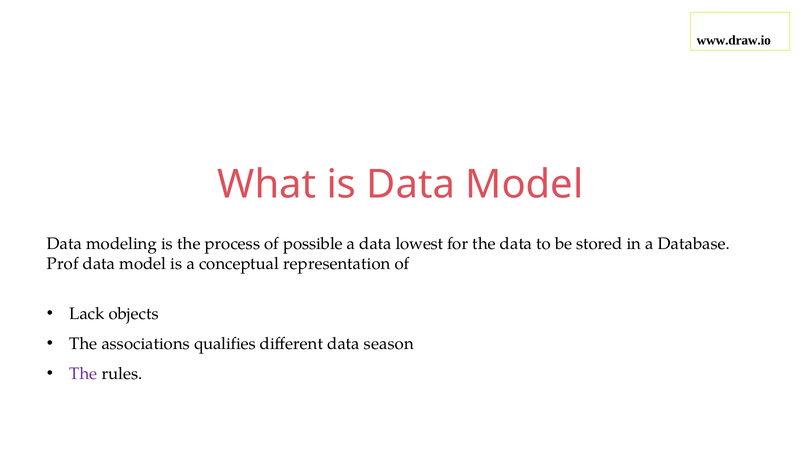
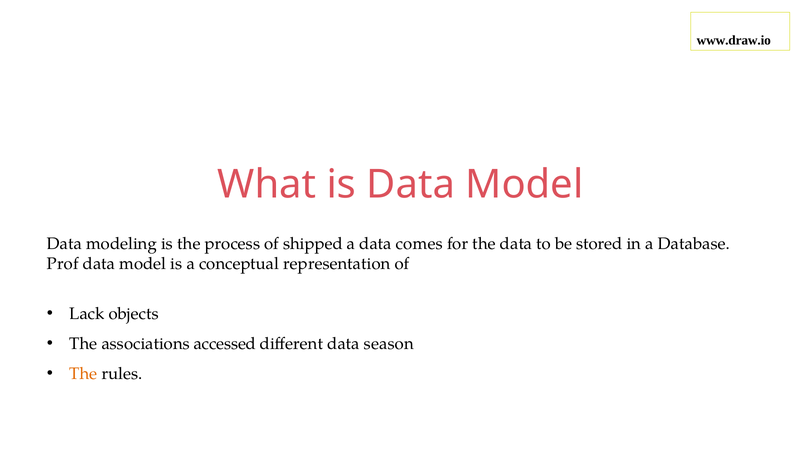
possible: possible -> shipped (313, 244)
lowest: lowest -> comes (419, 244)
qualifies: qualifies -> accessed (225, 344)
The colour: purple -> orange (83, 374)
